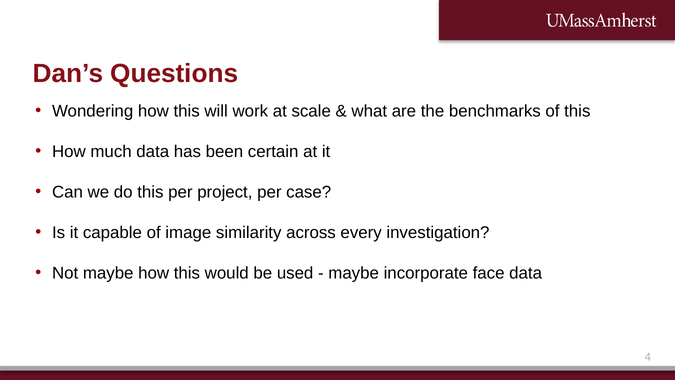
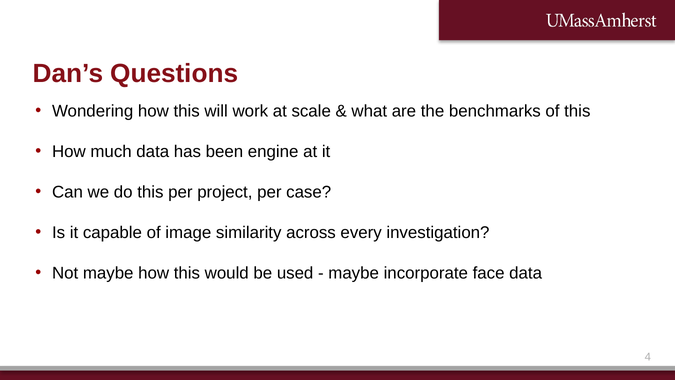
certain: certain -> engine (273, 151)
